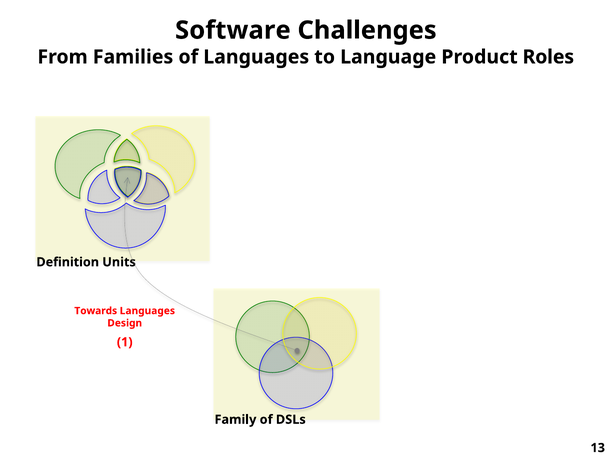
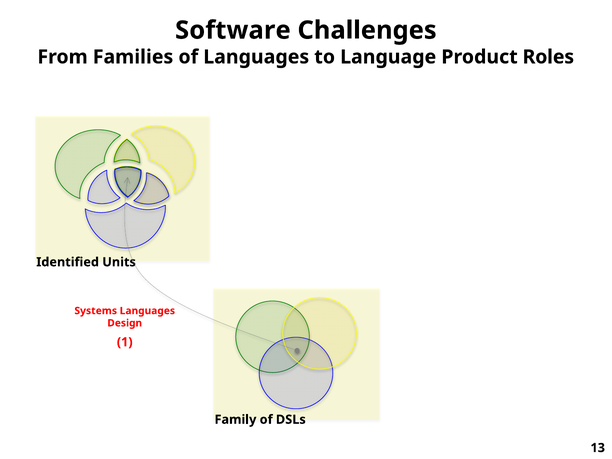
Definition: Definition -> Identified (68, 262)
Towards: Towards -> Systems (96, 311)
